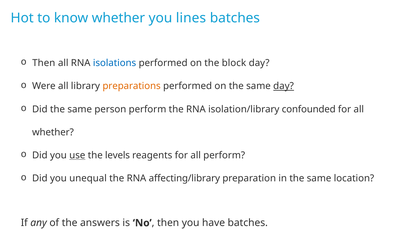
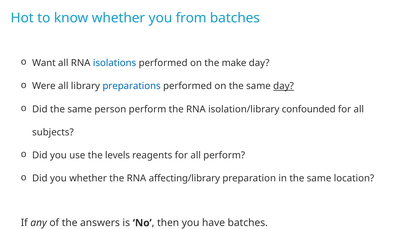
lines: lines -> from (191, 18)
Then: Then -> Want (44, 63)
block: block -> make (234, 63)
preparations colour: orange -> blue (132, 86)
whether: whether -> subjects (53, 133)
use underline: present -> none (77, 156)
you unequal: unequal -> whether (88, 179)
